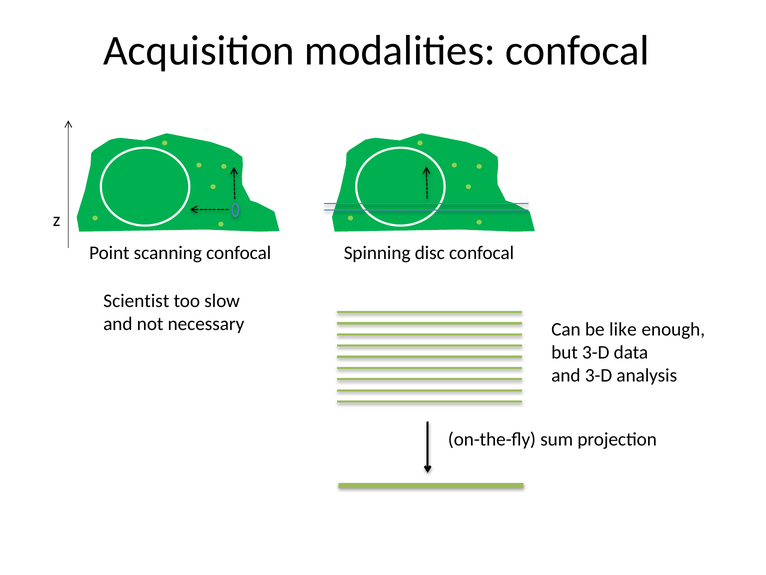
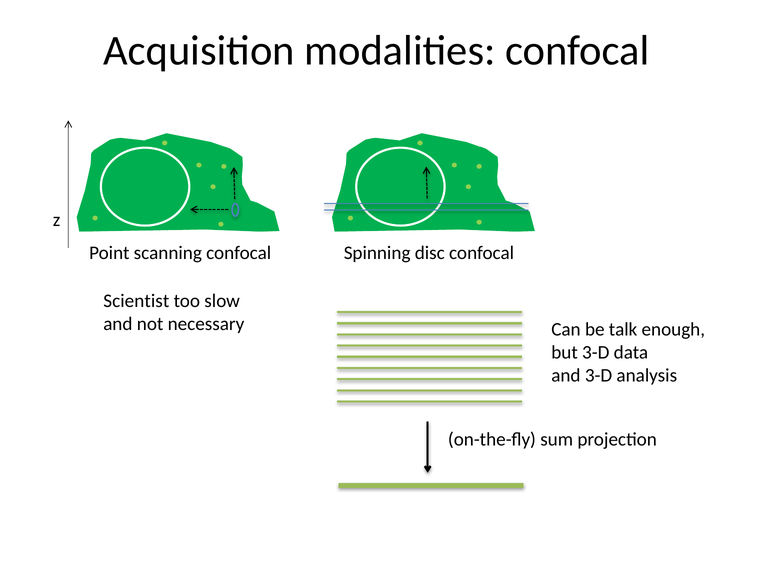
like: like -> talk (623, 329)
